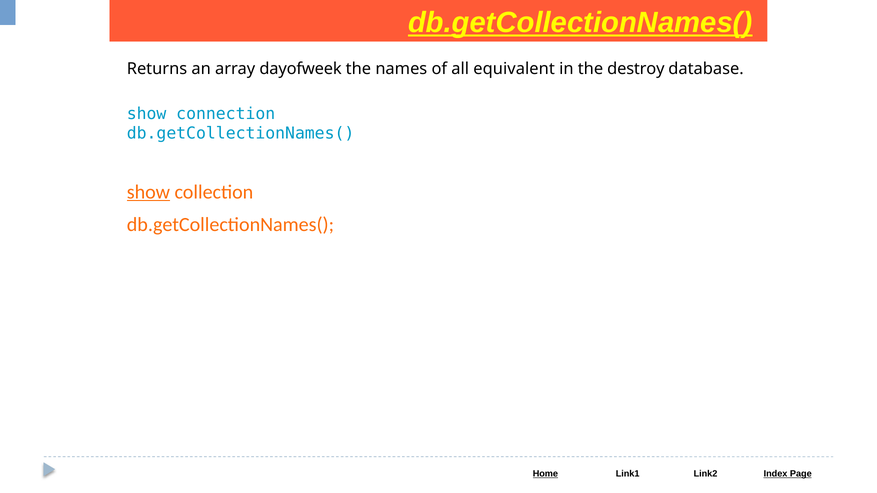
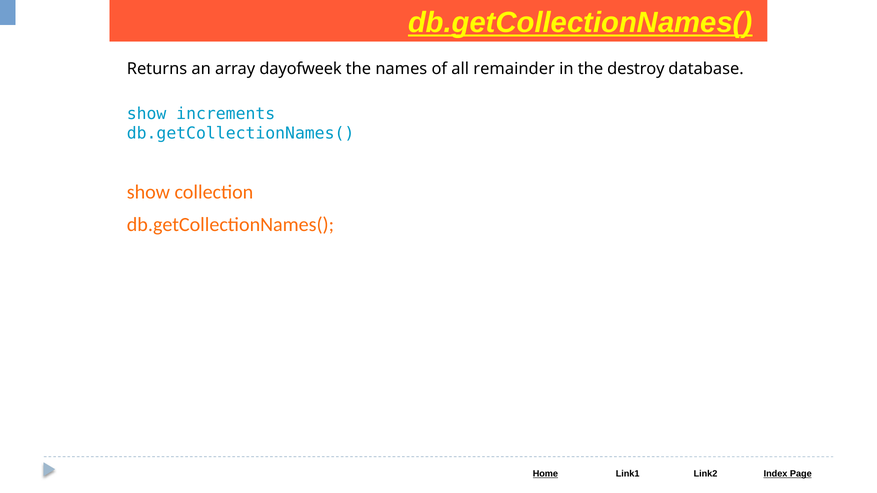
equivalent: equivalent -> remainder (514, 69)
connection: connection -> increments (226, 114)
show underline: present -> none (148, 192)
